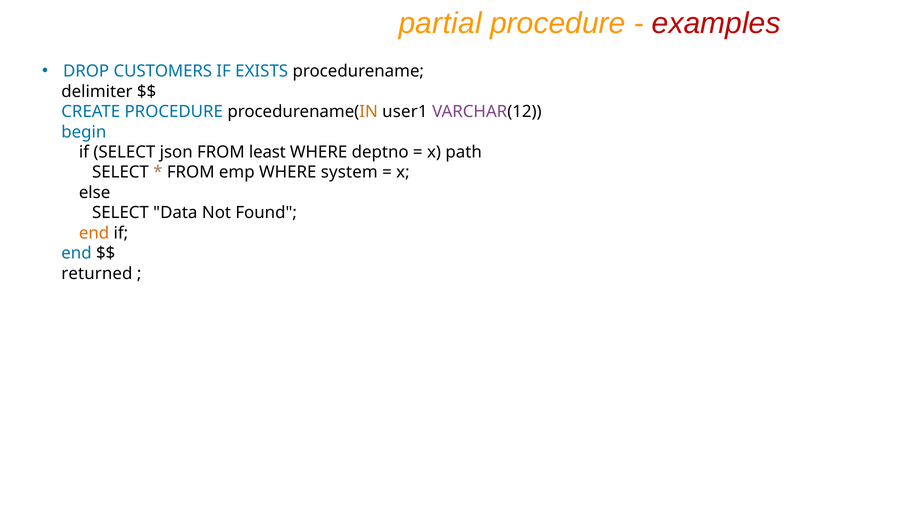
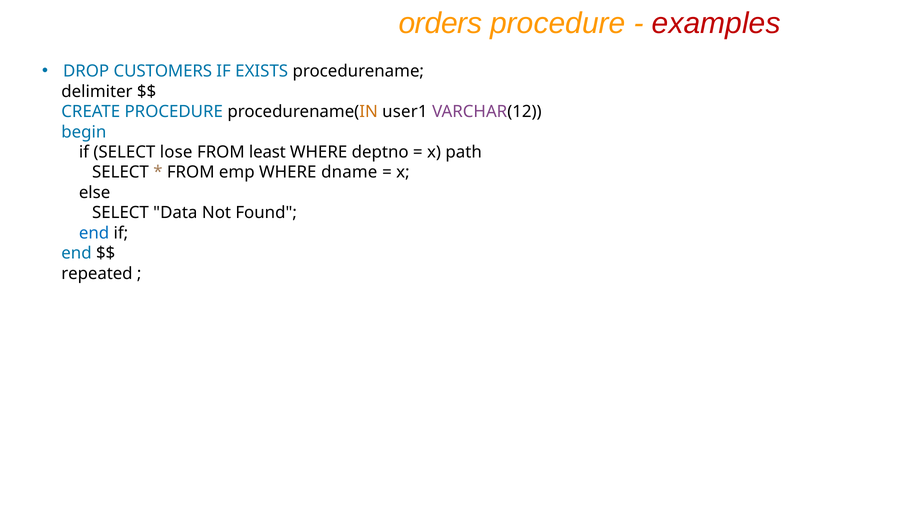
partial: partial -> orders (440, 23)
json: json -> lose (176, 152)
system: system -> dname (349, 173)
end colour: orange -> blue (94, 233)
returned: returned -> repeated (97, 274)
